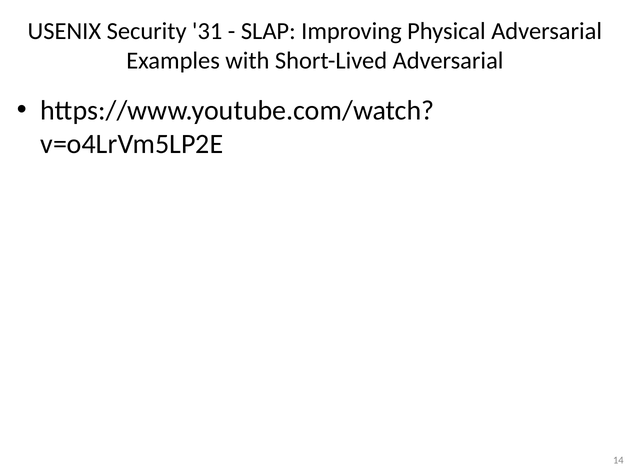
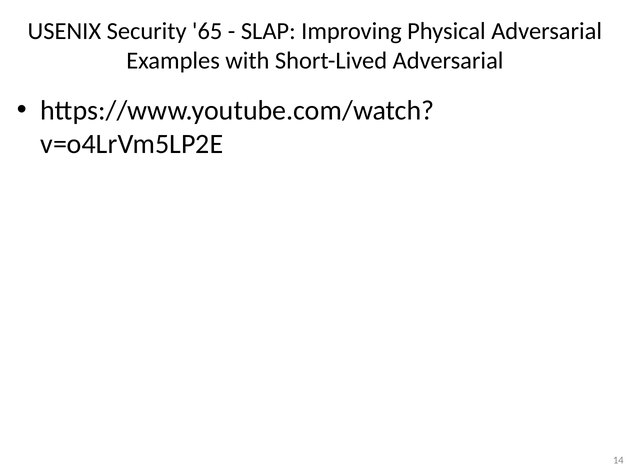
31: 31 -> 65 (207, 31)
